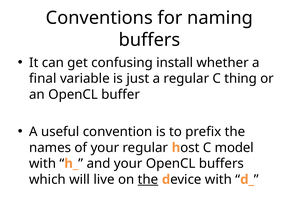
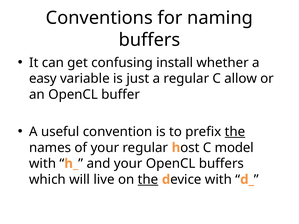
final: final -> easy (43, 79)
thing: thing -> allow (241, 79)
the underline: none -> present (235, 132)
